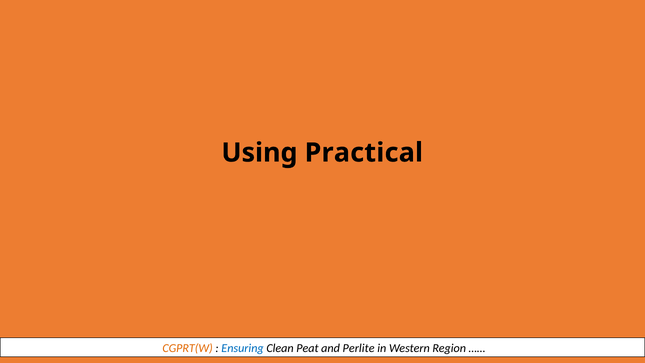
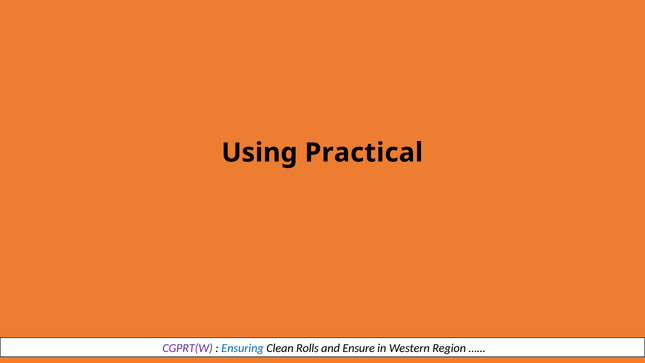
CGPRT(W colour: orange -> purple (188, 348)
Peat: Peat -> Rolls (308, 348)
Perlite: Perlite -> Ensure (359, 348)
